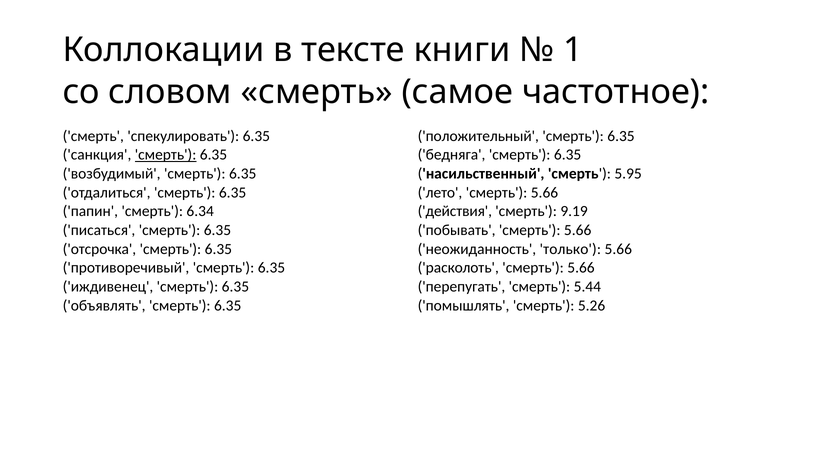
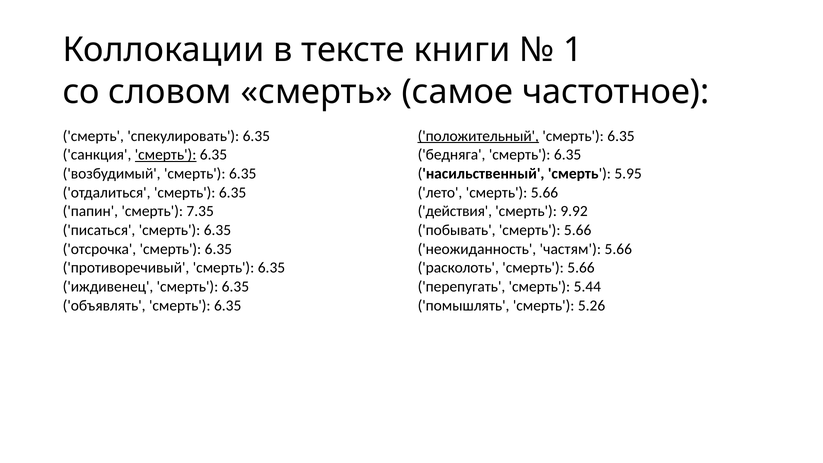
положительный underline: none -> present (478, 136)
6.34: 6.34 -> 7.35 (200, 211)
9.19: 9.19 -> 9.92 (574, 211)
только: только -> частям (570, 249)
